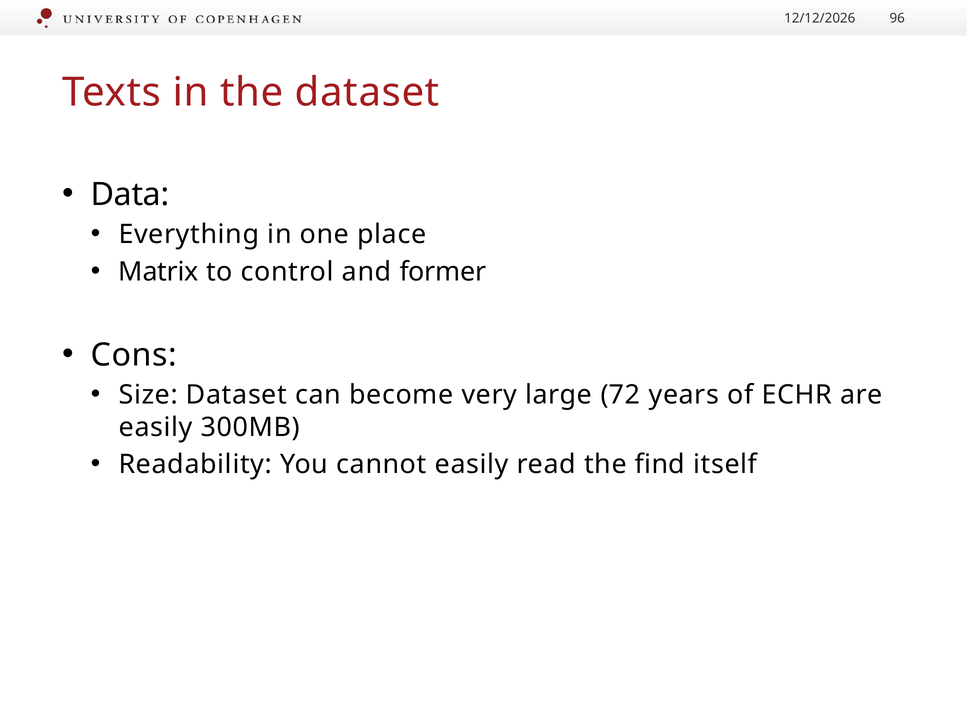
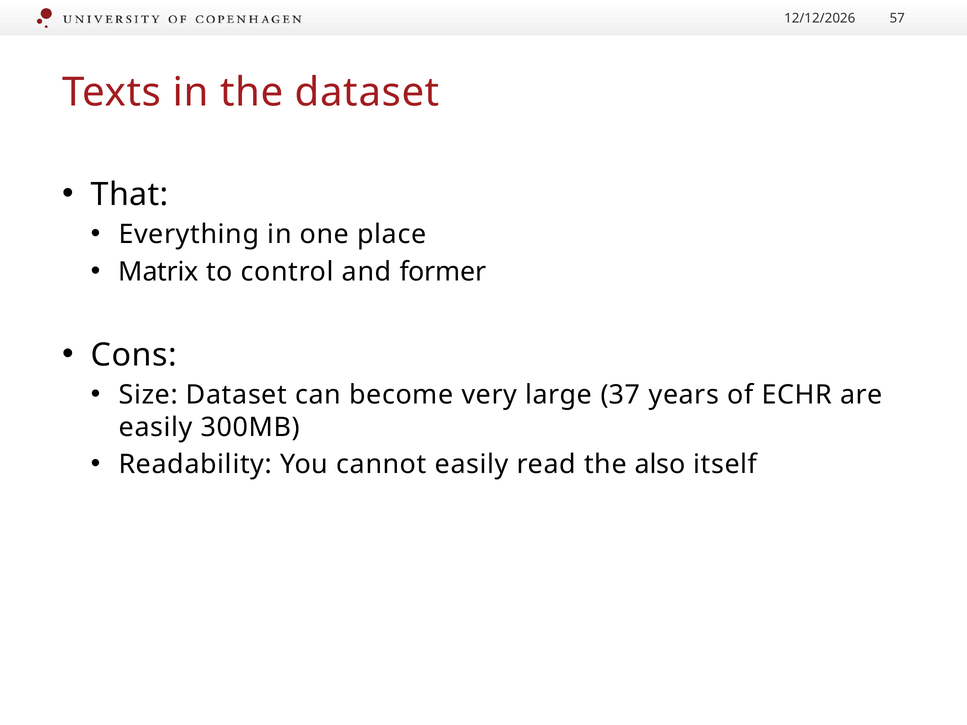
96: 96 -> 57 (897, 19)
Data: Data -> That (130, 195)
72: 72 -> 37 (620, 395)
find: find -> also (660, 465)
